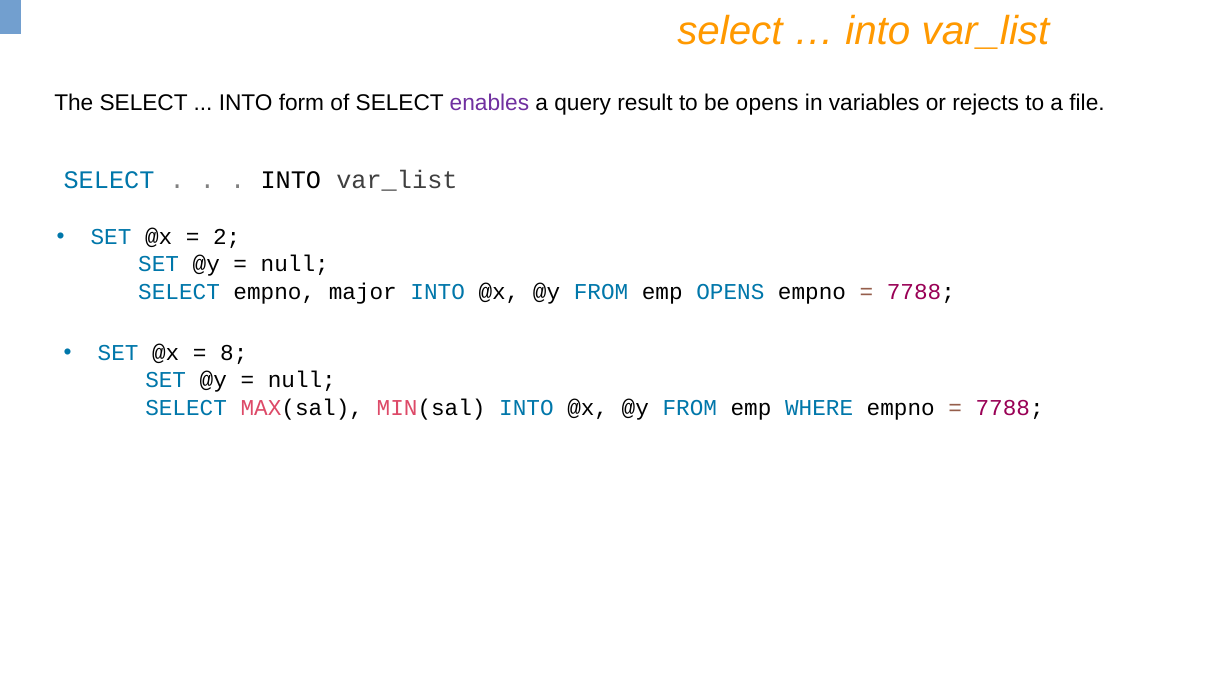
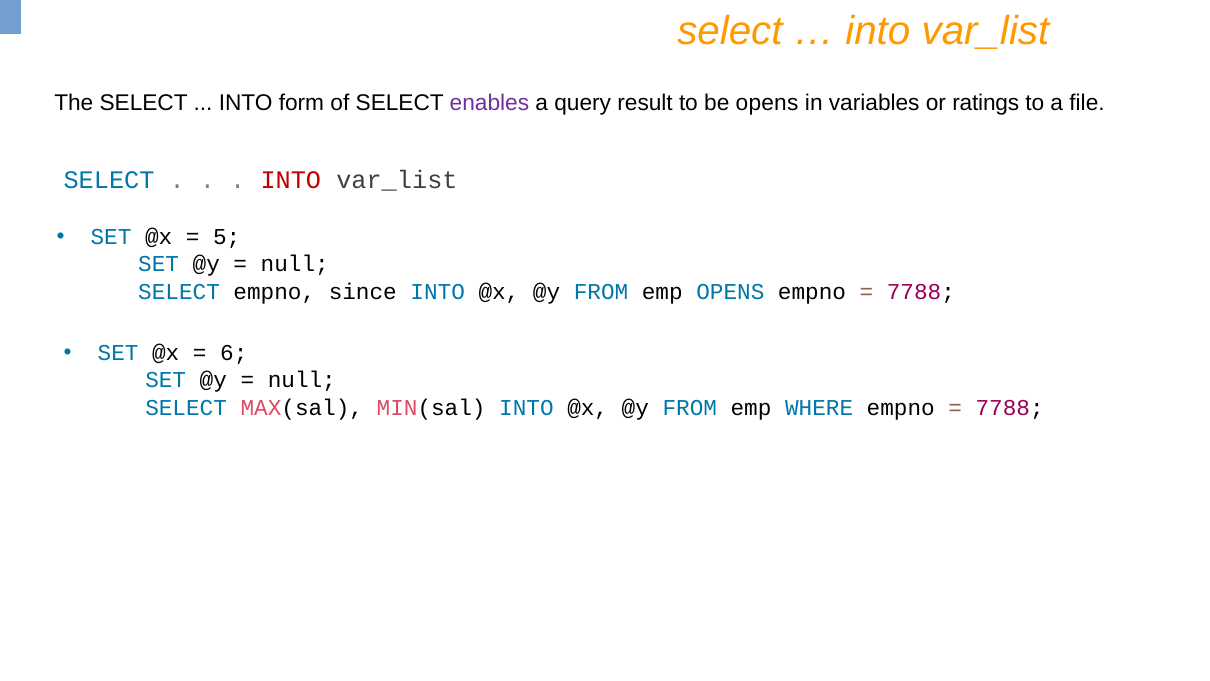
rejects: rejects -> ratings (986, 103)
INTO colour: black -> red (291, 180)
2: 2 -> 5 (227, 237)
major: major -> since (363, 291)
8: 8 -> 6 (234, 353)
